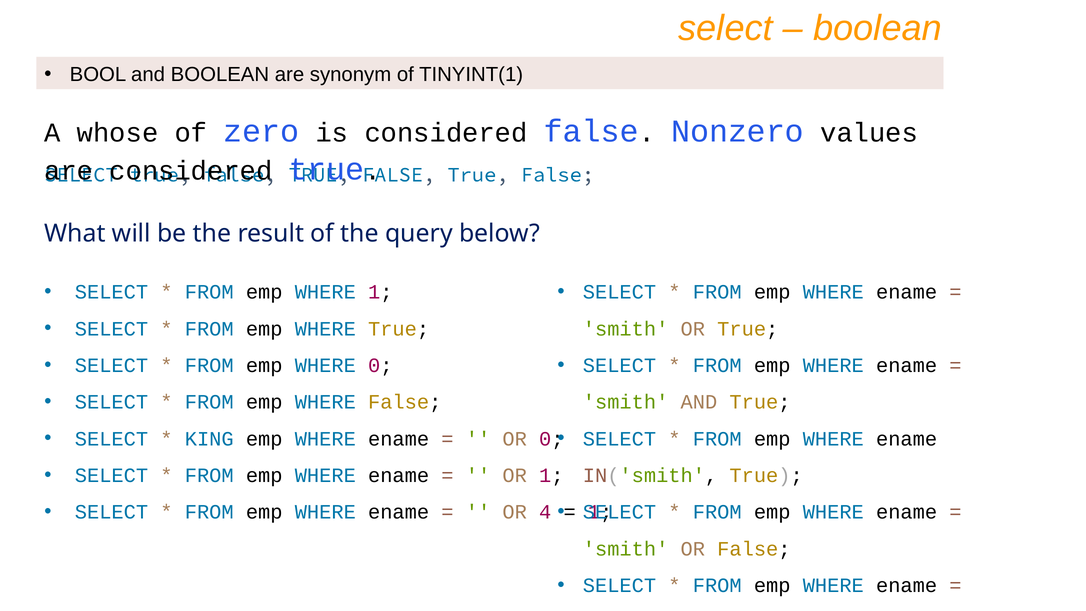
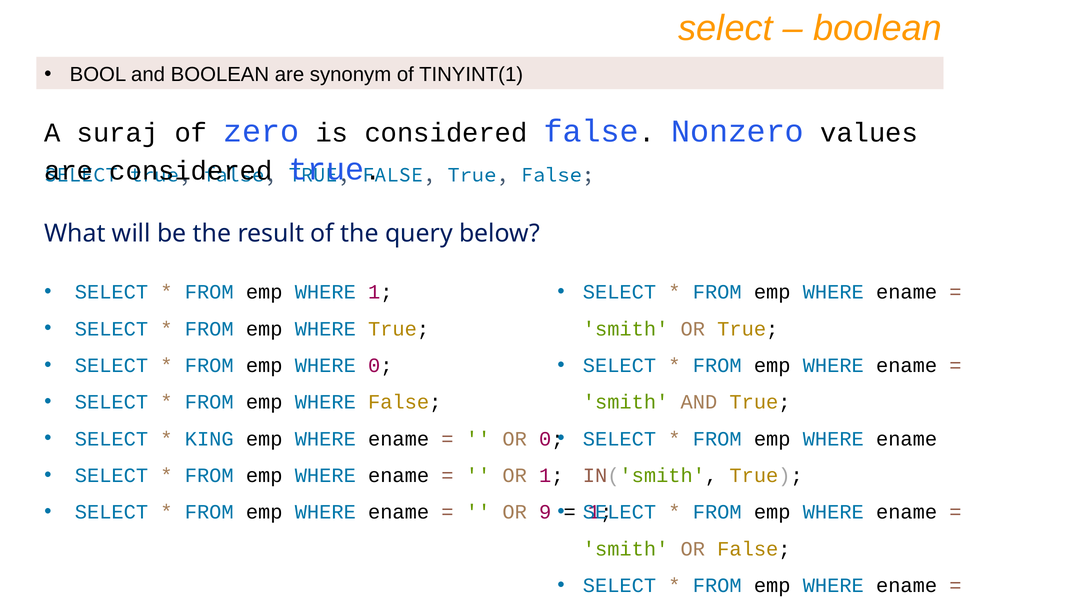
whose: whose -> suraj (118, 133)
4: 4 -> 9 (545, 512)
